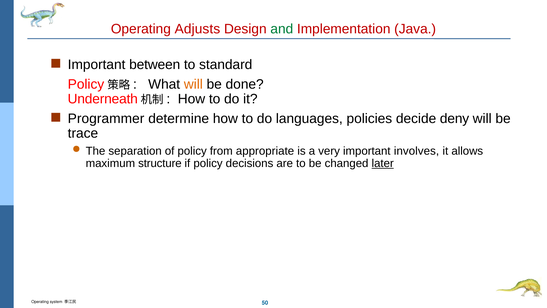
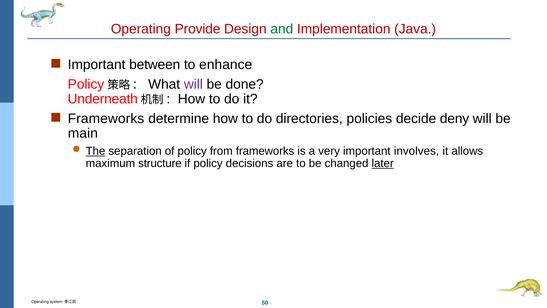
Adjusts: Adjusts -> Provide (198, 29)
standard: standard -> enhance (226, 65)
will colour: orange -> purple (193, 84)
Programmer: Programmer -> Frameworks (106, 119)
languages: languages -> directories (309, 119)
trace: trace -> main (83, 133)
The underline: none -> present (95, 151)
from appropriate: appropriate -> frameworks (265, 151)
